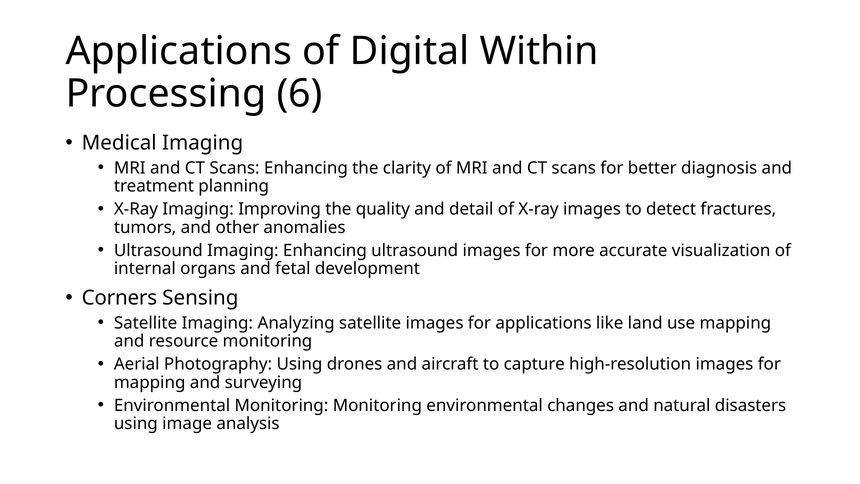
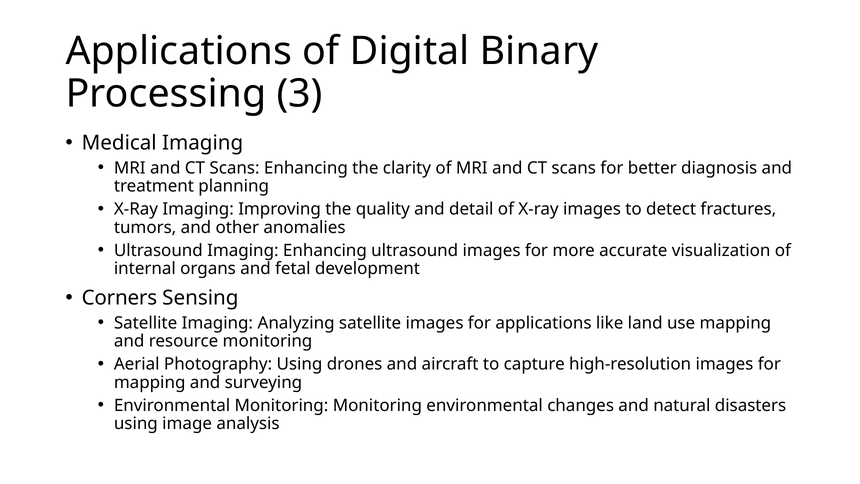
Within: Within -> Binary (539, 51)
6: 6 -> 3 (300, 94)
